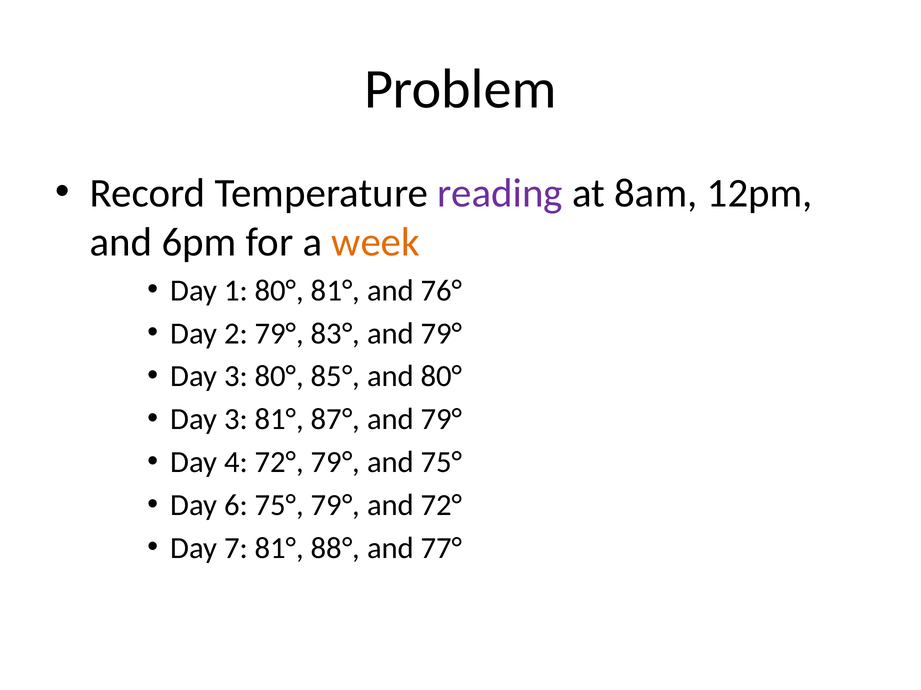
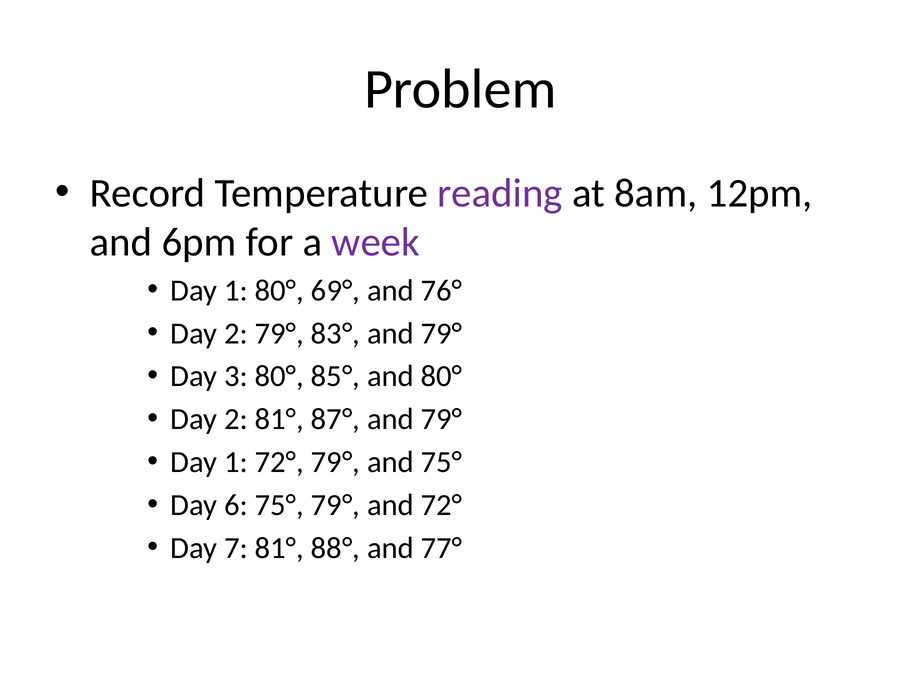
week colour: orange -> purple (376, 242)
80° 81°: 81° -> 69° (336, 291)
3: 3 -> 2 (236, 420)
4: 4 -> 1 (236, 463)
